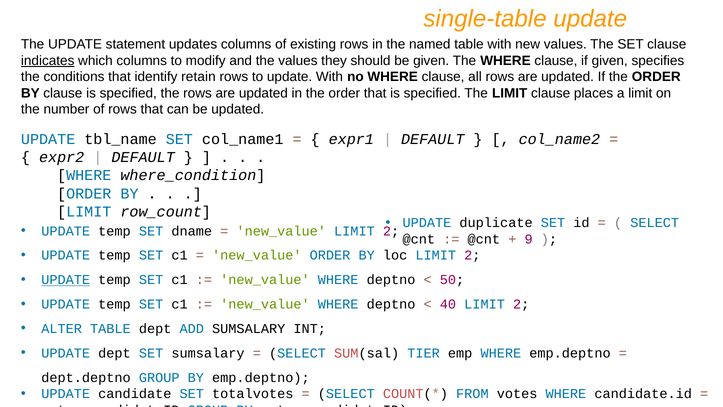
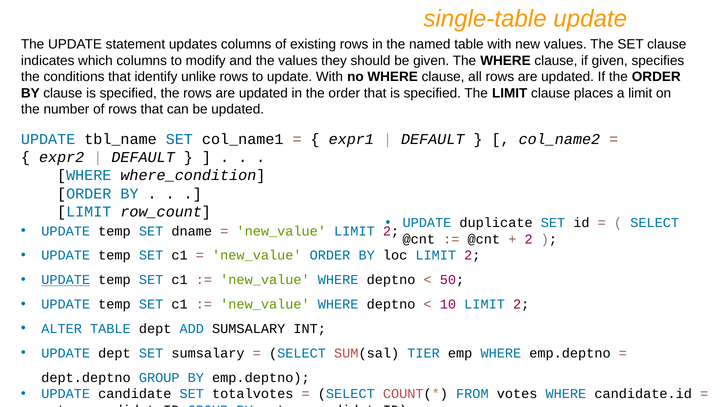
indicates underline: present -> none (48, 61)
retain: retain -> unlike (199, 77)
9: 9 -> 2 (529, 239)
40: 40 -> 10 (448, 304)
